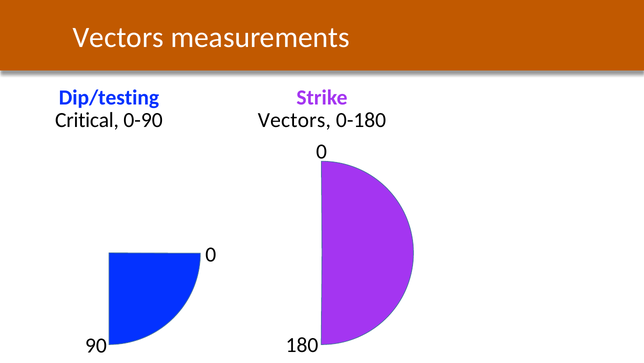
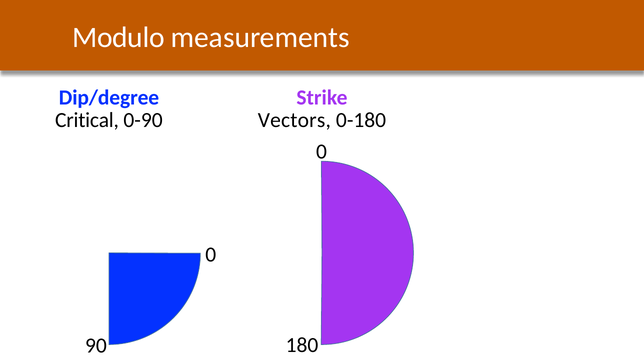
Vectors: Vectors -> Modulo (118, 37)
Dip/testing: Dip/testing -> Dip/degree (109, 97)
